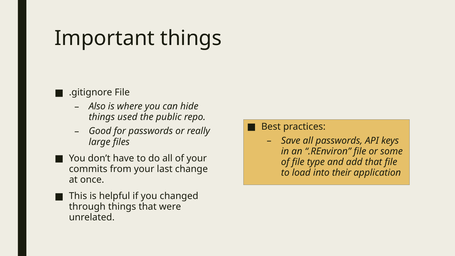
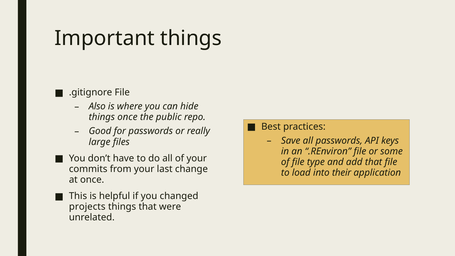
things used: used -> once (127, 117)
through: through -> projects (87, 207)
